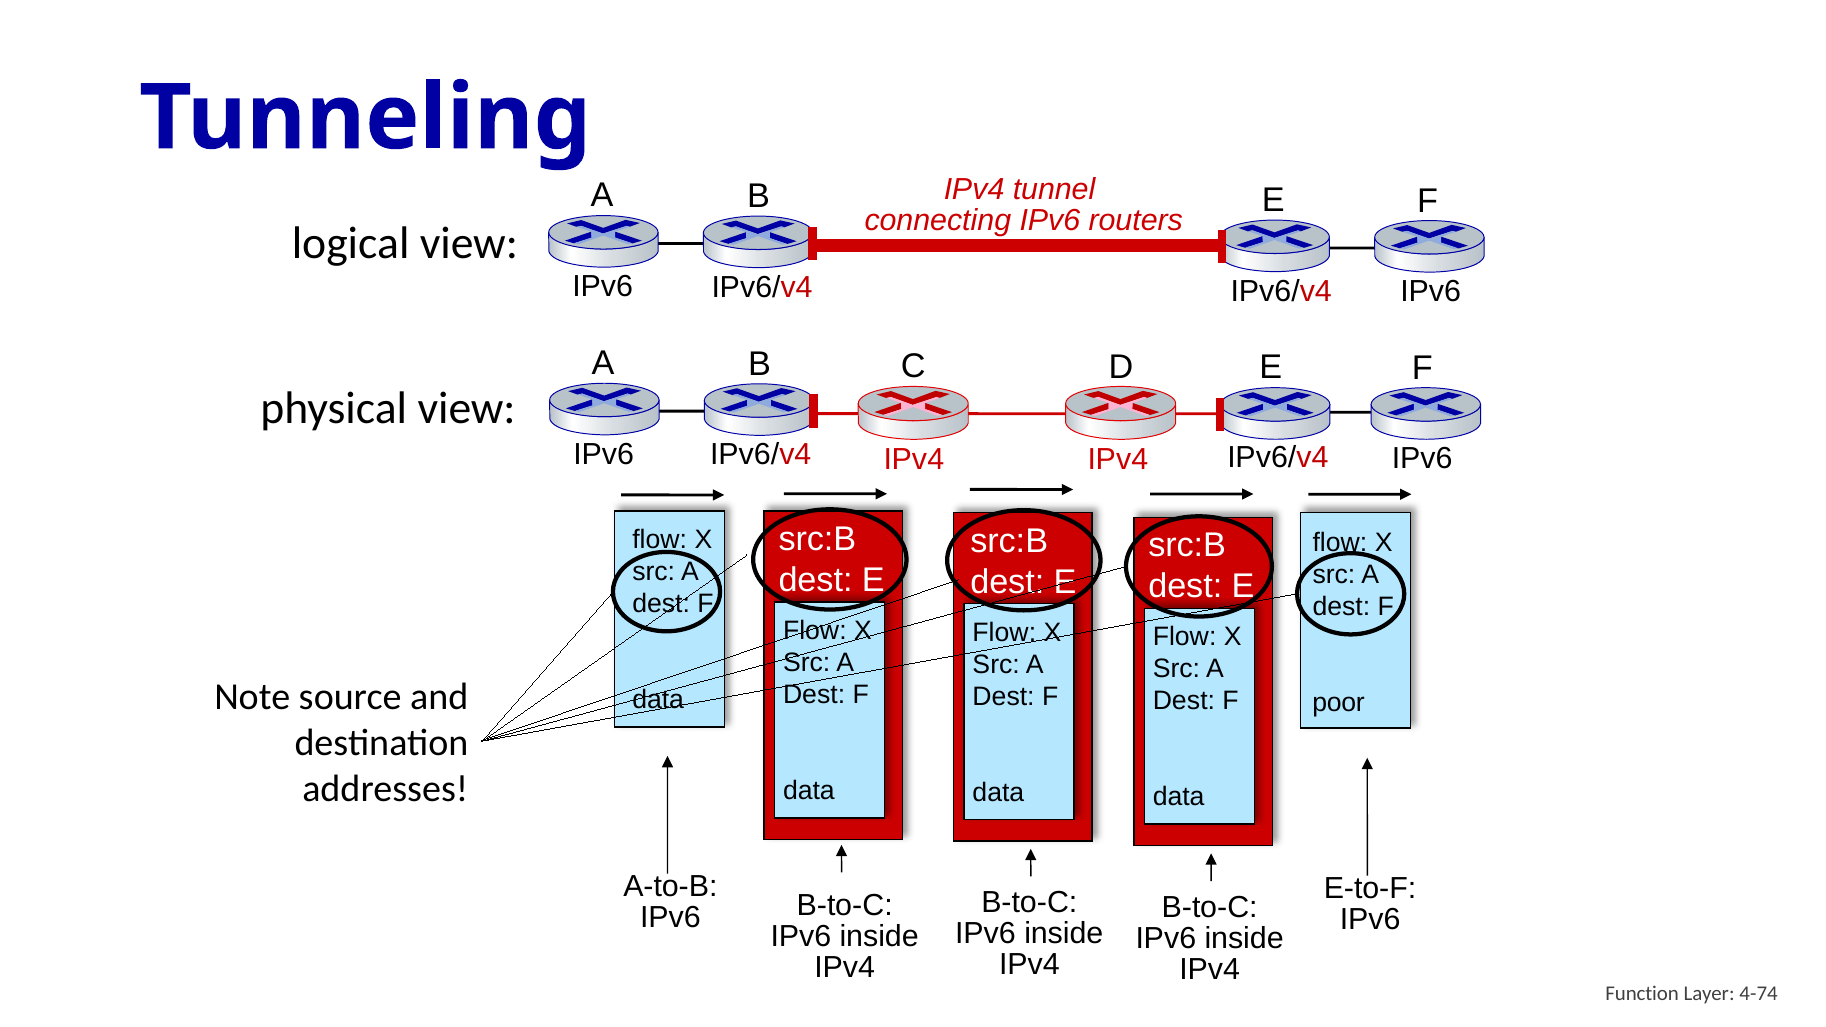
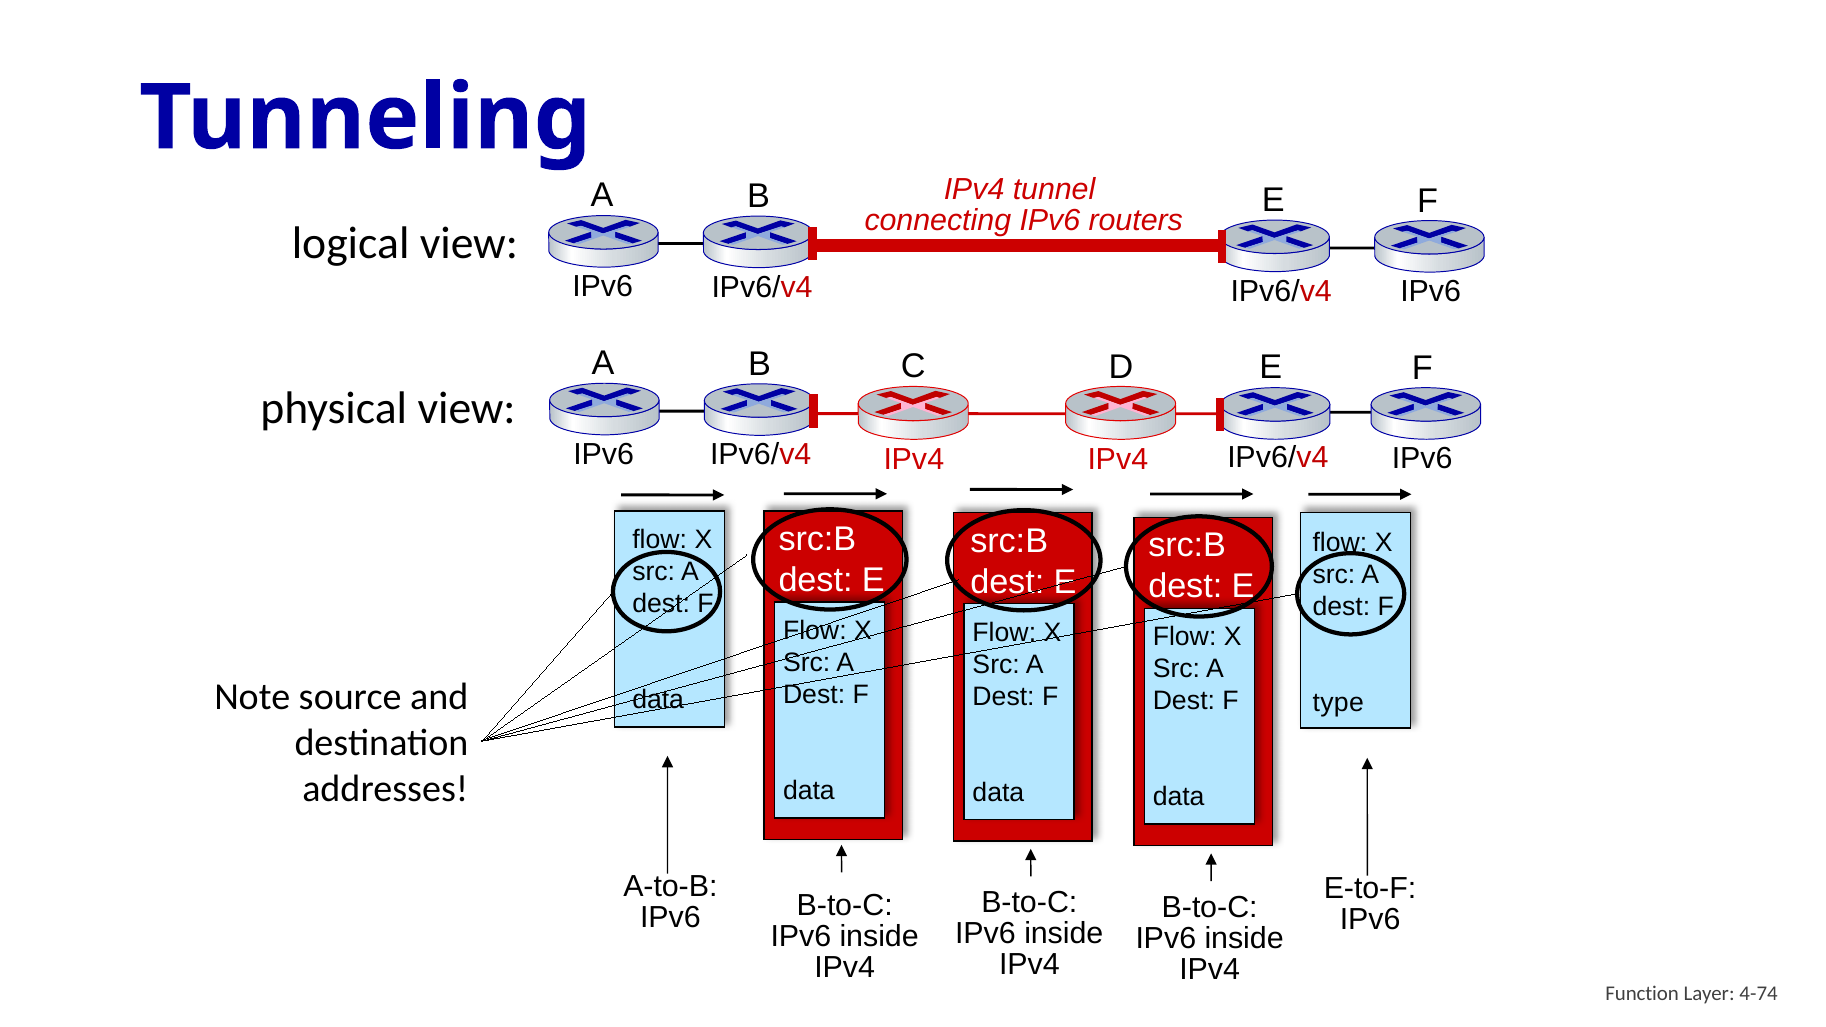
poor: poor -> type (1338, 703)
